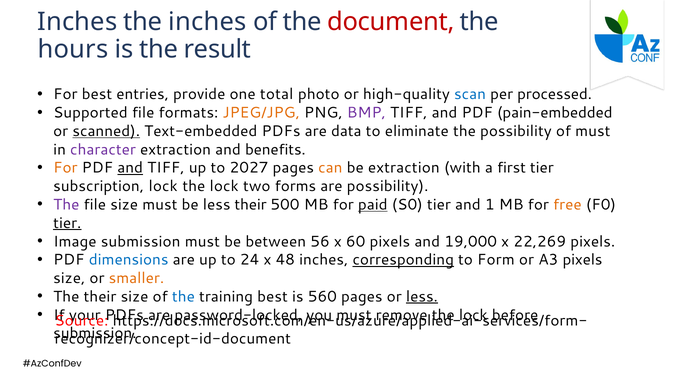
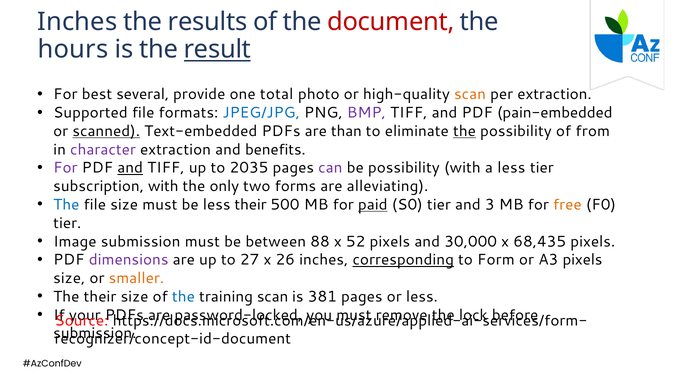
the inches: inches -> results (208, 22)
result underline: none -> present (217, 50)
entries: entries -> several (143, 94)
scan colour: blue -> orange (470, 94)
per processed: processed -> extraction (555, 94)
JPEG/JPG colour: orange -> blue (261, 113)
data: data -> than (346, 131)
the underline: none -> present (464, 131)
of must: must -> from (593, 131)
For colour: orange -> purple (65, 168)
2027: 2027 -> 2035 (249, 168)
can colour: orange -> purple (330, 168)
be extraction: extraction -> possibility (404, 168)
a first: first -> less (511, 168)
subscription lock: lock -> with (163, 186)
lock: lock -> only (224, 186)
are possibility: possibility -> alleviating (388, 186)
The colour: purple -> blue (66, 205)
1: 1 -> 3 (490, 205)
tier underline: present -> none (67, 223)
56: 56 -> 88 (320, 241)
60: 60 -> 52 (356, 241)
19,000: 19,000 -> 30,000 (471, 241)
22,269: 22,269 -> 68,435 (540, 241)
dimensions colour: blue -> purple (129, 260)
24: 24 -> 27 (250, 260)
48: 48 -> 26 (285, 260)
training best: best -> scan (273, 297)
560: 560 -> 381 (322, 297)
less underline: present -> none (422, 297)
